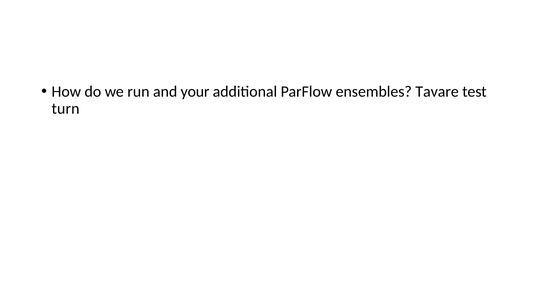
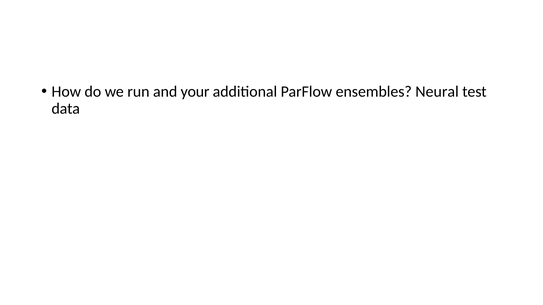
Tavare: Tavare -> Neural (437, 92)
turn: turn -> data (66, 109)
